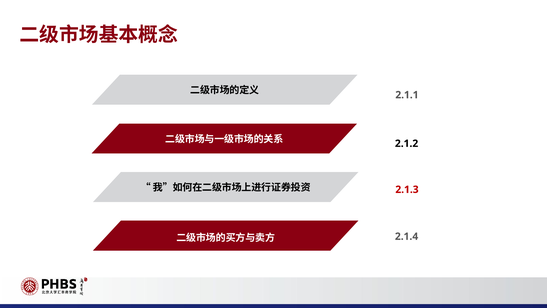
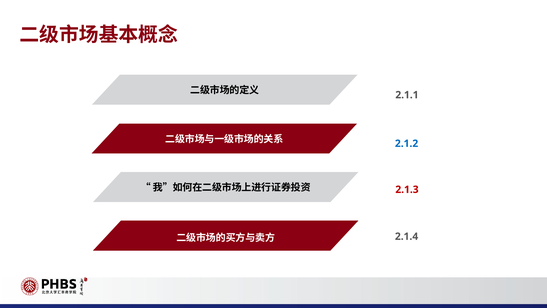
2.1.2 colour: black -> blue (407, 143)
